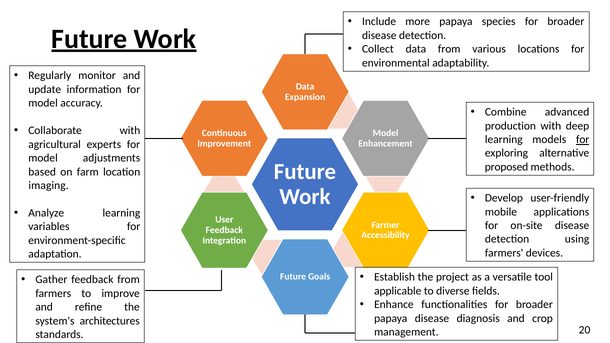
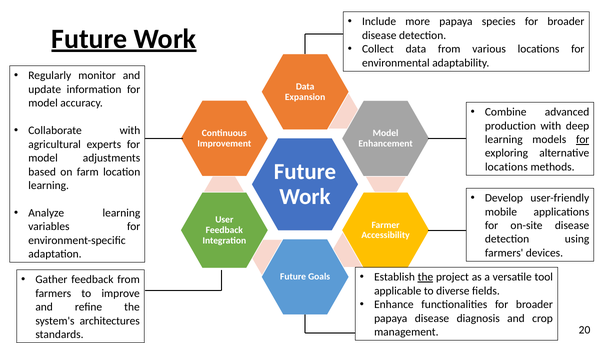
proposed: proposed -> locations (506, 167)
imaging: imaging -> learning (49, 186)
the underline: none -> present (425, 277)
